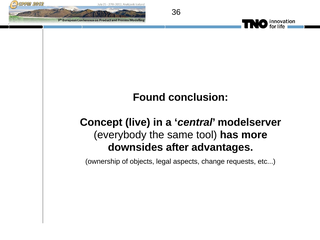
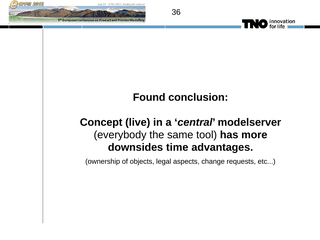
after: after -> time (177, 147)
